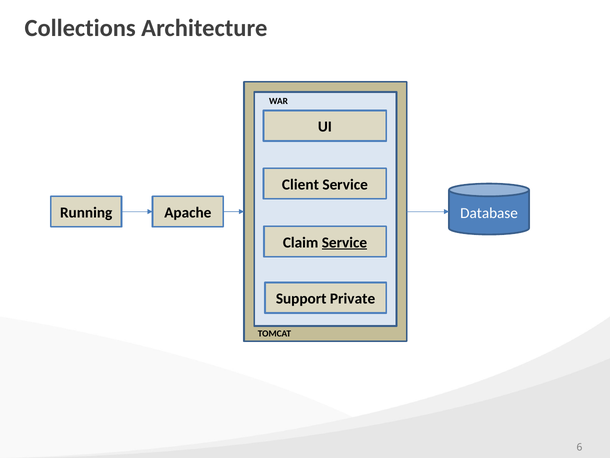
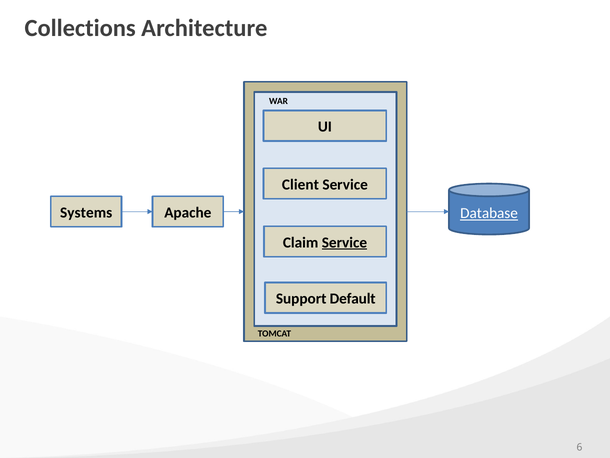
Running: Running -> Systems (86, 212)
Database underline: none -> present (489, 213)
Private: Private -> Default (353, 299)
